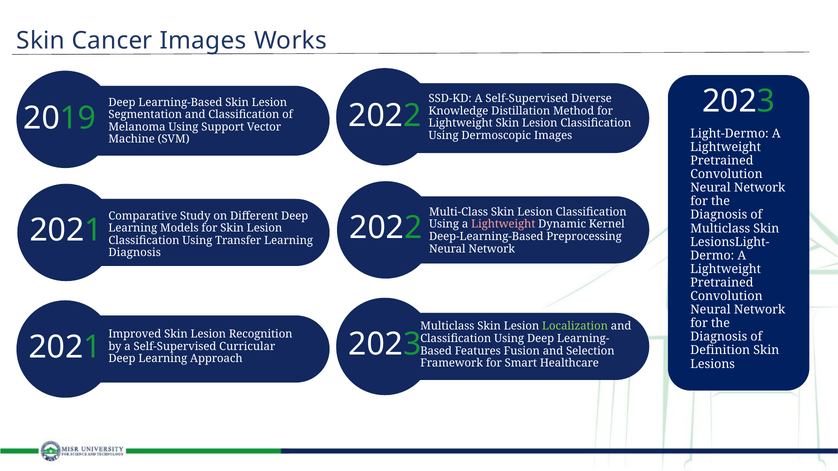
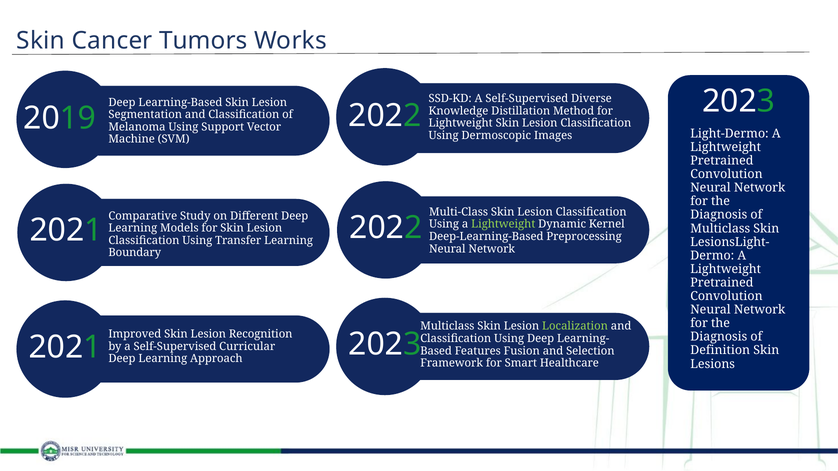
Cancer Images: Images -> Tumors (203, 41)
Lightweight colour: pink -> light green (503, 224)
Diagnosis: Diagnosis -> Boundary (135, 253)
